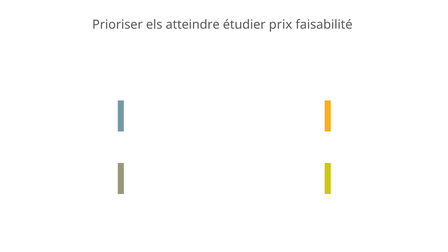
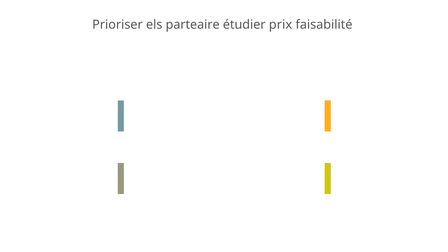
atteindre: atteindre -> parteaire (193, 25)
